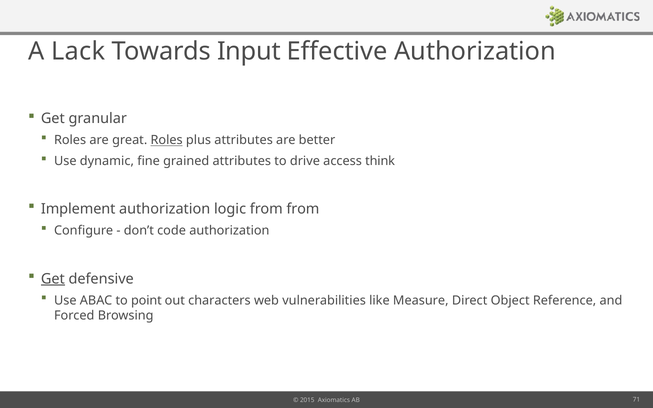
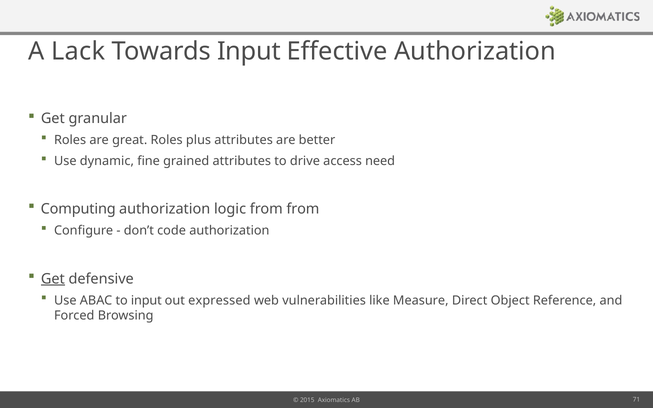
Roles underline: present -> none (167, 140)
think: think -> need (380, 161)
Implement: Implement -> Computing (78, 209)
to point: point -> input (146, 300)
characters: characters -> expressed (219, 300)
